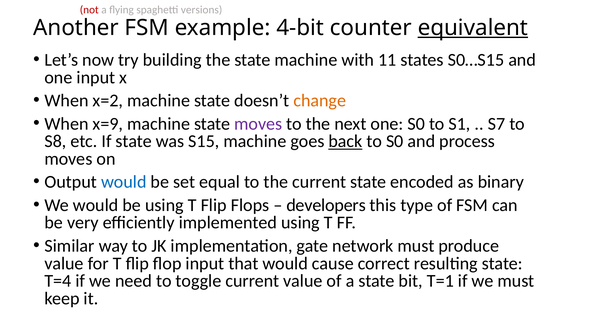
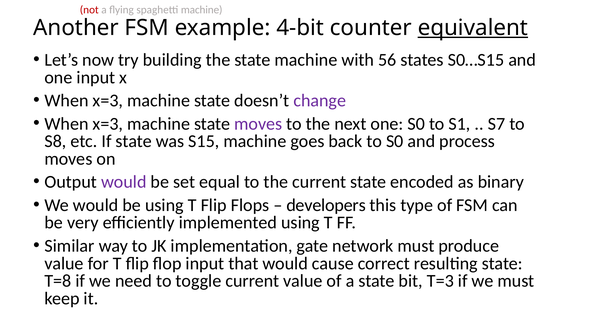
spaghetti versions: versions -> machine (202, 10)
11: 11 -> 56 (387, 60)
x=2: x=2 -> x=3 (108, 101)
change colour: orange -> purple (320, 101)
x=9: x=9 -> x=3 (108, 124)
back underline: present -> none (345, 141)
would colour: blue -> purple (124, 182)
T=4: T=4 -> T=8 (58, 281)
T=1: T=1 -> T=3 (440, 281)
